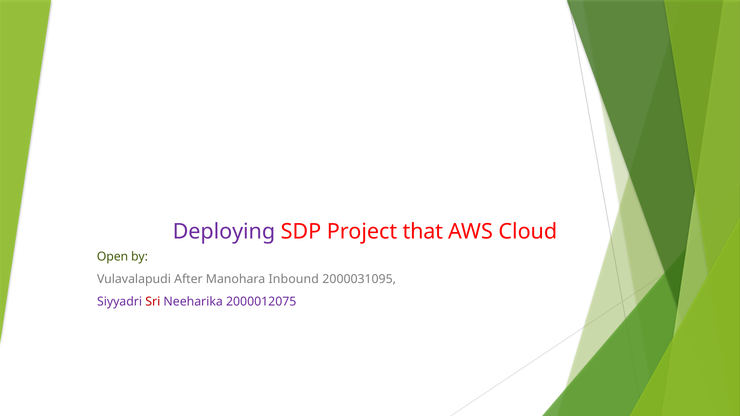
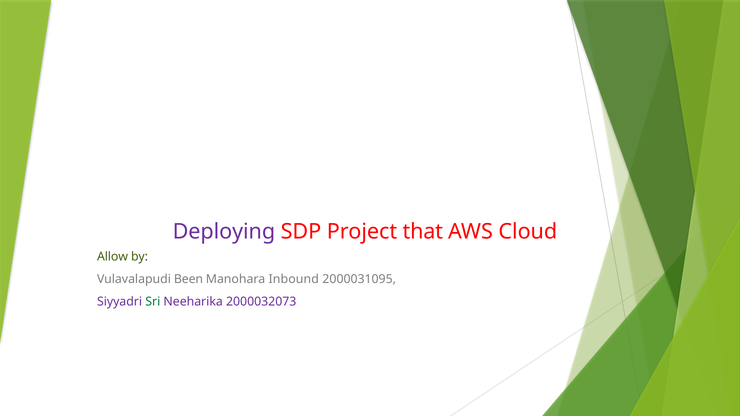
Open: Open -> Allow (113, 257)
After: After -> Been (188, 279)
Sri colour: red -> green (153, 302)
2000012075: 2000012075 -> 2000032073 (261, 302)
